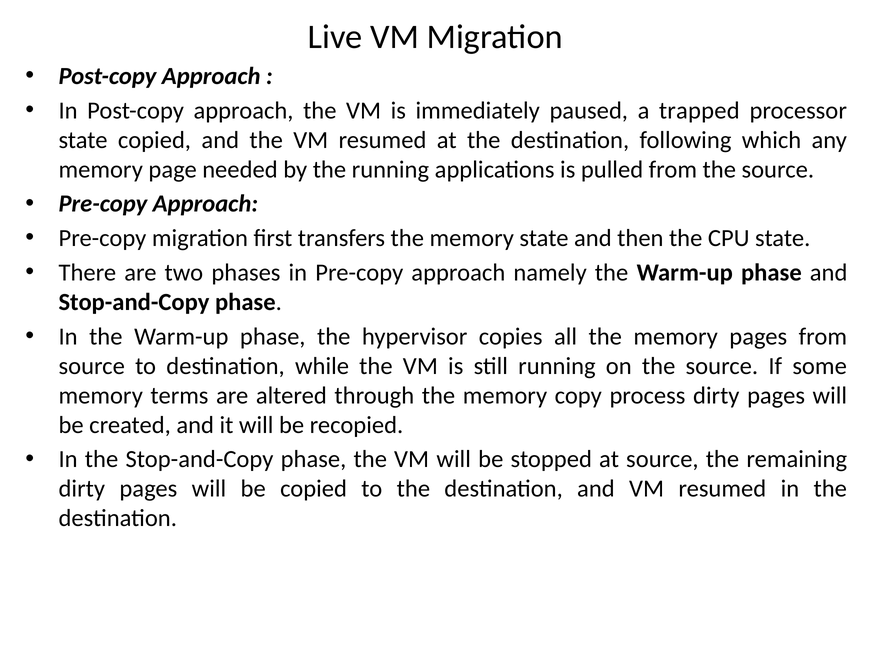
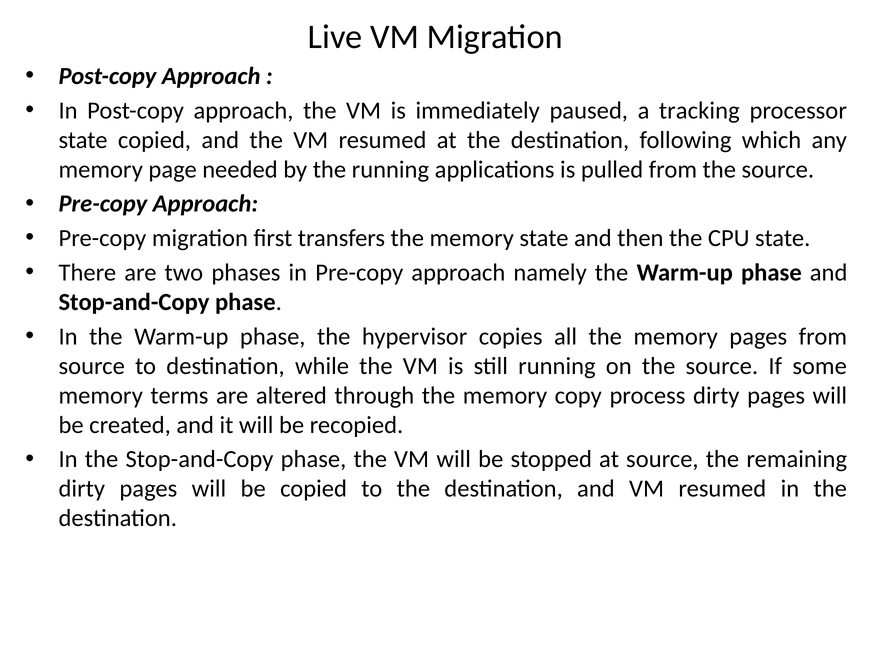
trapped: trapped -> tracking (699, 111)
